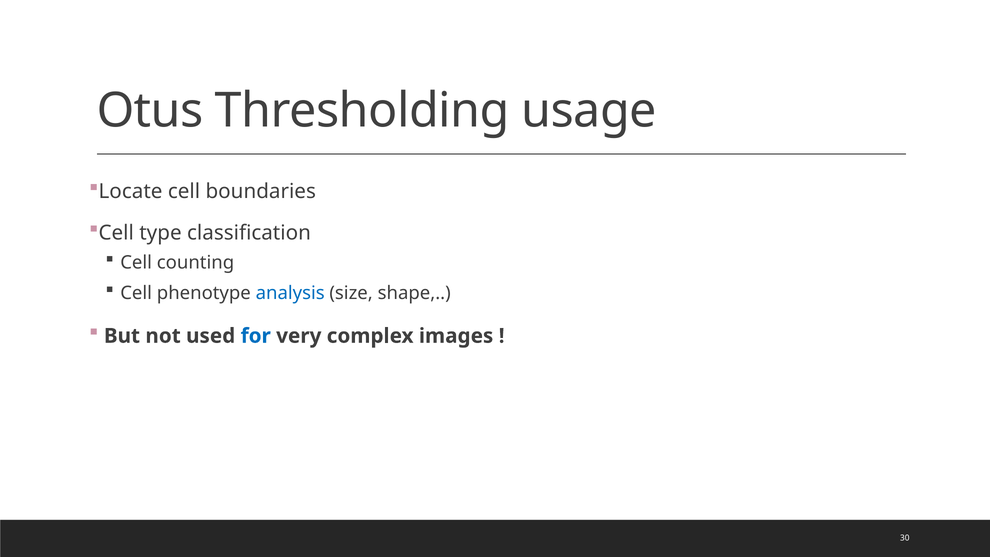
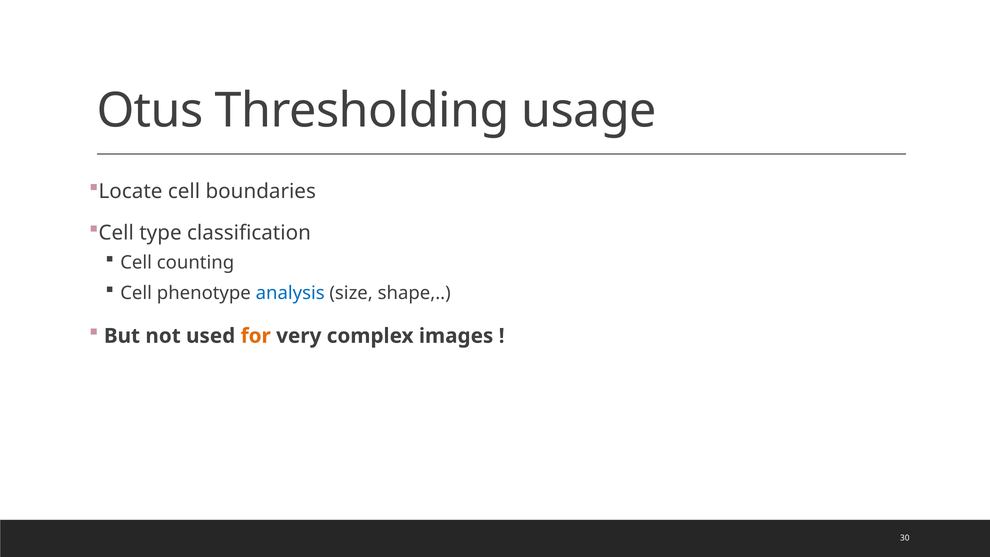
for colour: blue -> orange (256, 336)
